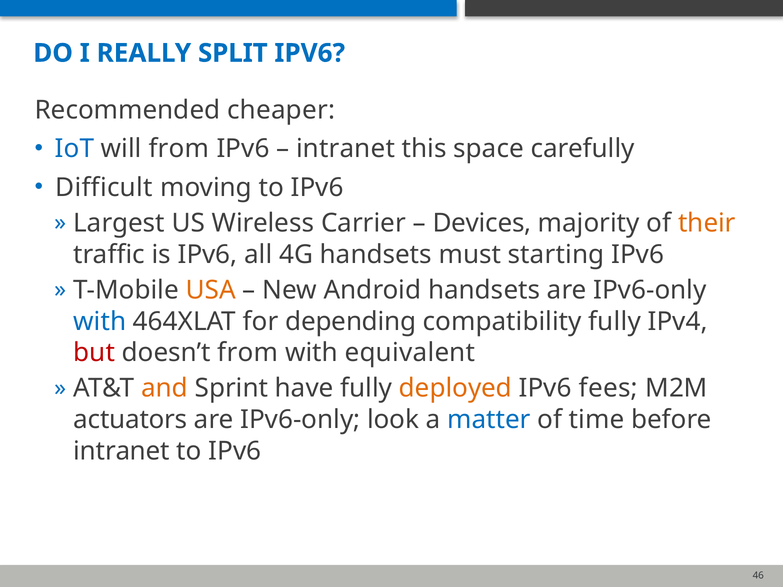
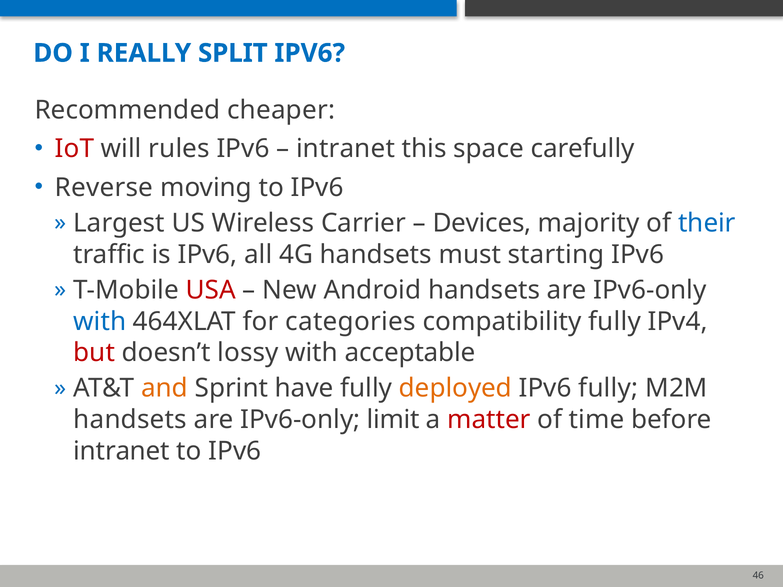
IoT colour: blue -> red (75, 149)
will from: from -> rules (179, 149)
Difficult: Difficult -> Reverse (104, 188)
their colour: orange -> blue (707, 223)
USA colour: orange -> red (211, 290)
depending: depending -> categories (351, 322)
doesn’t from: from -> lossy (248, 353)
equivalent: equivalent -> acceptable (410, 353)
IPv6 fees: fees -> fully (608, 389)
actuators: actuators -> handsets (130, 420)
look: look -> limit (393, 420)
matter colour: blue -> red (489, 420)
